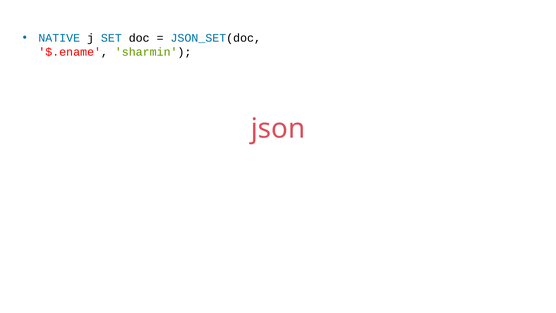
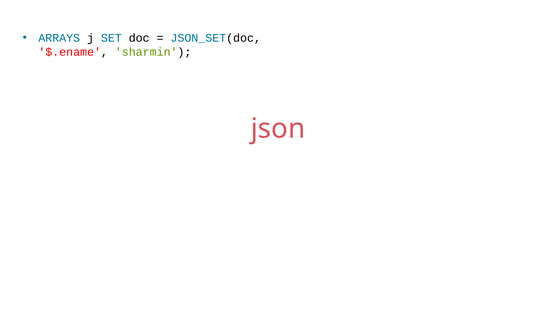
NATIVE: NATIVE -> ARRAYS (59, 38)
